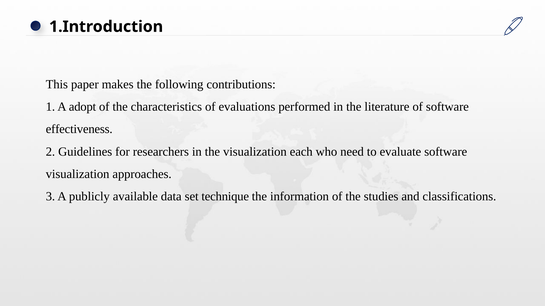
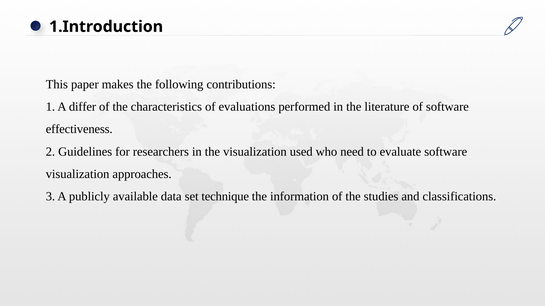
adopt: adopt -> differ (82, 107)
each: each -> used (301, 152)
